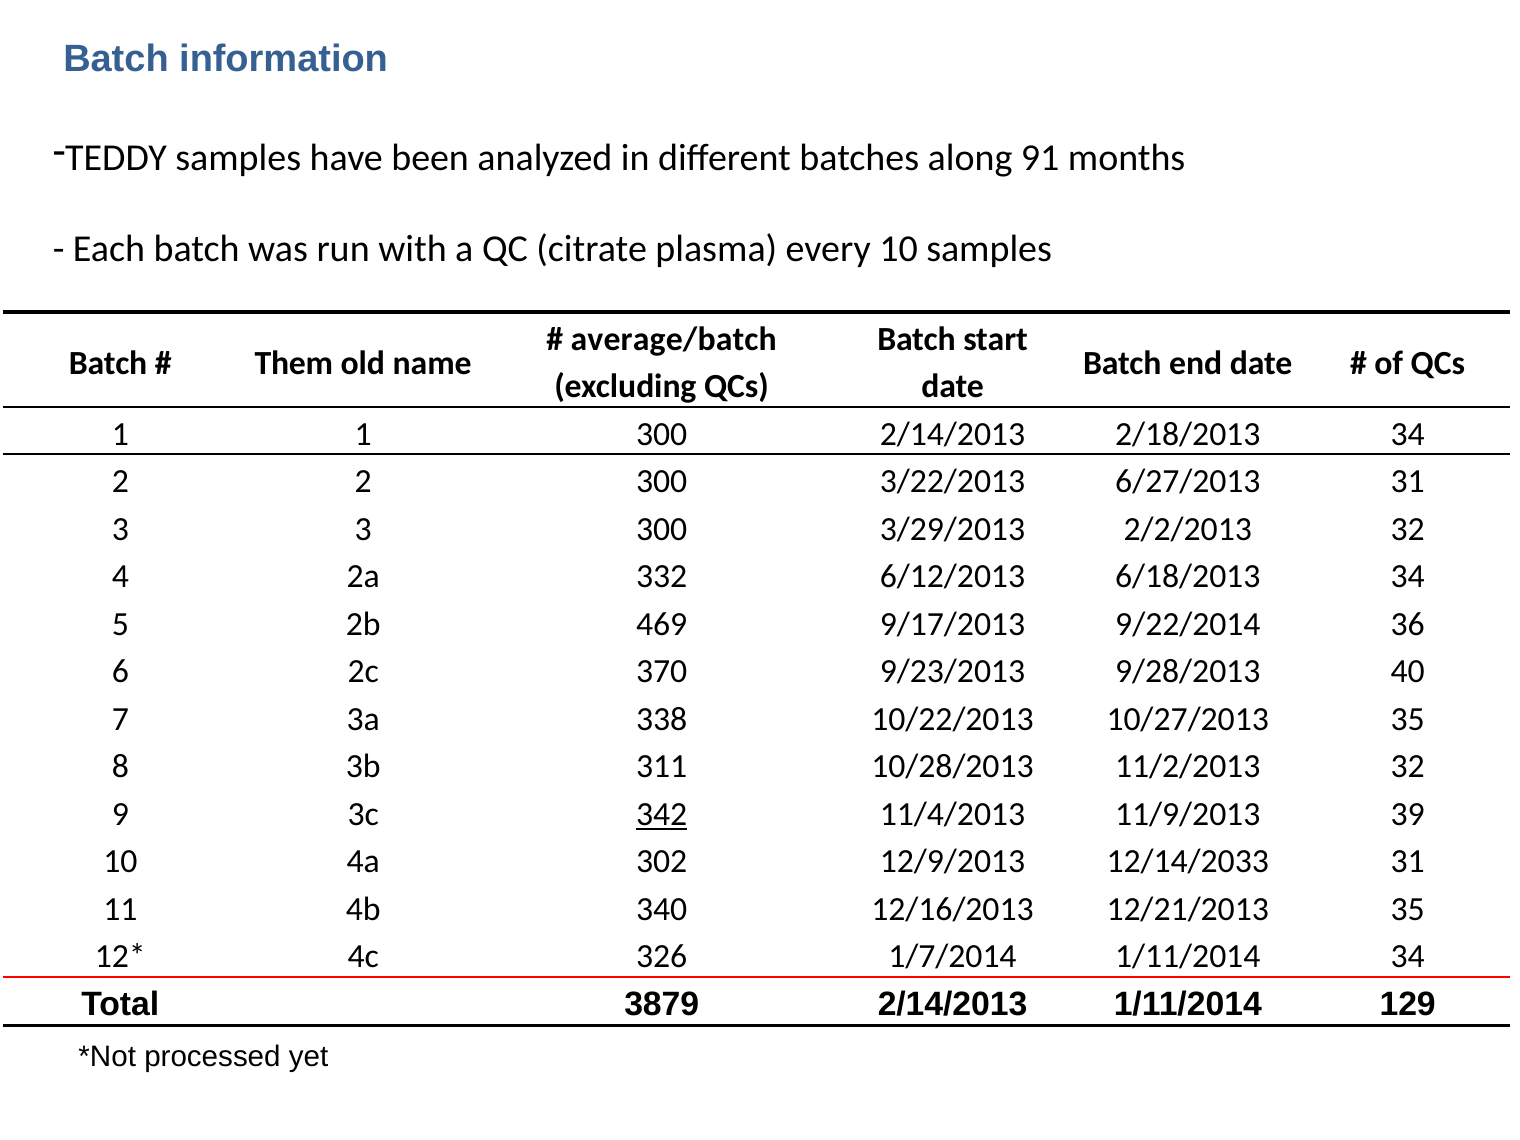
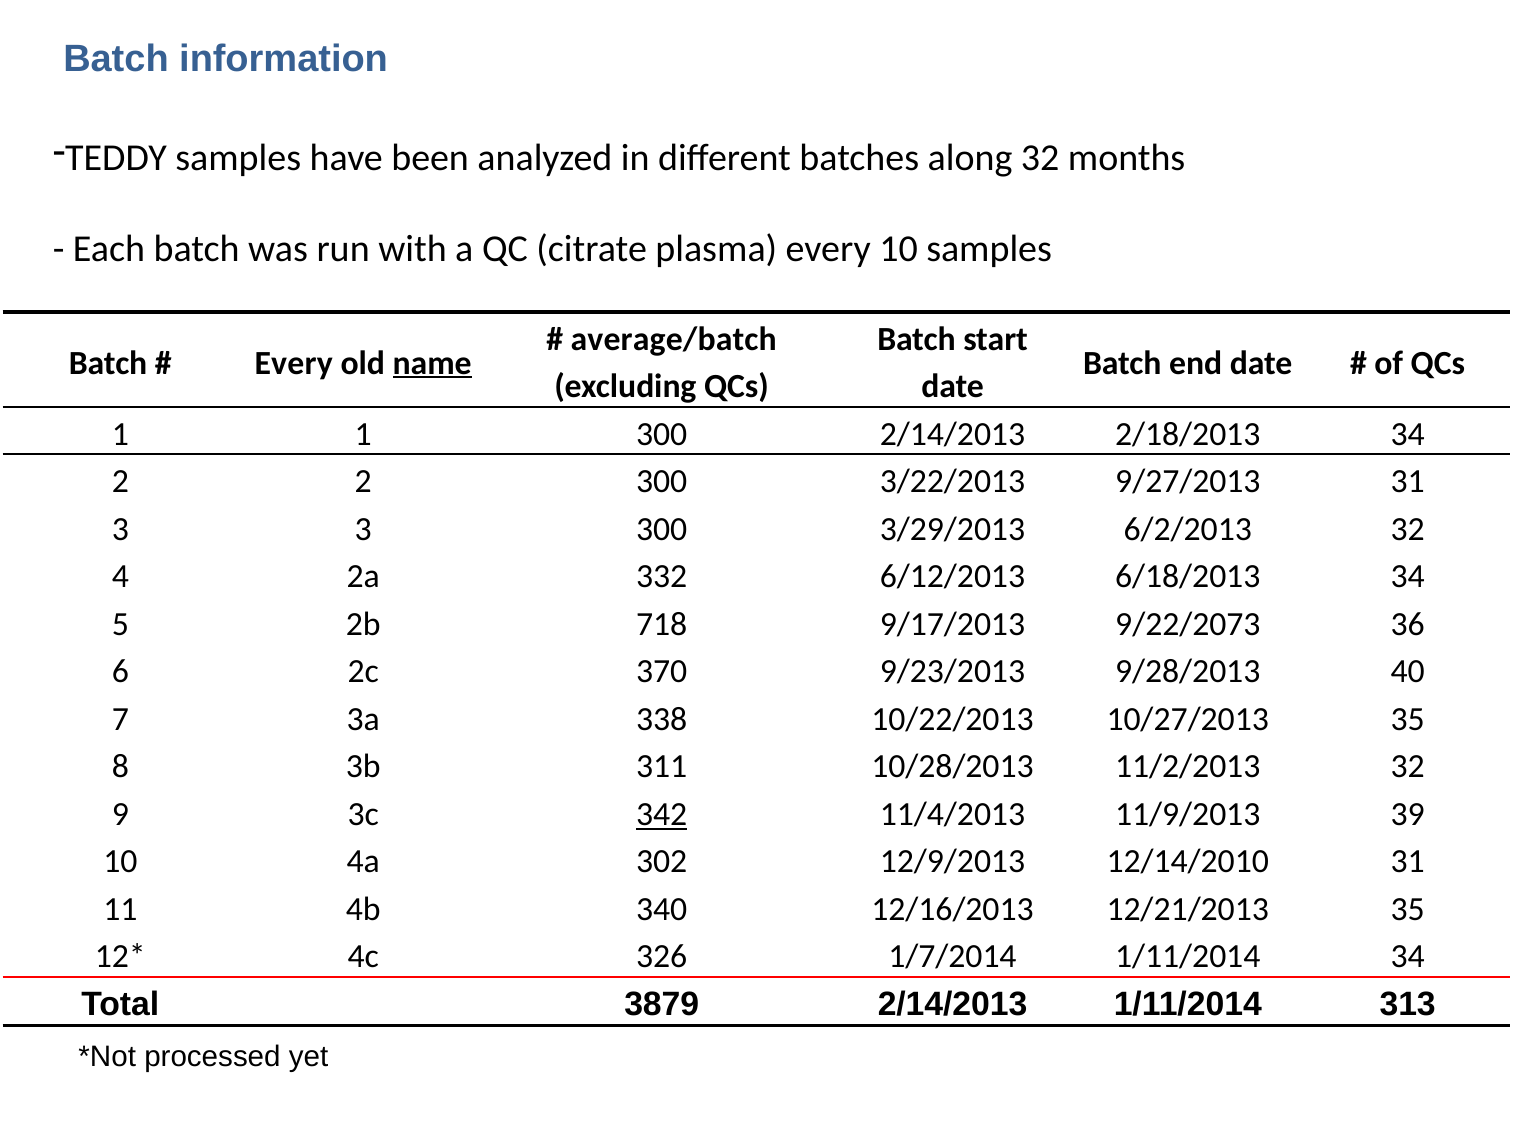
along 91: 91 -> 32 (1040, 158)
Them: Them -> Every (294, 363)
name underline: none -> present (432, 363)
6/27/2013: 6/27/2013 -> 9/27/2013 (1188, 482)
2/2/2013: 2/2/2013 -> 6/2/2013 (1188, 529)
469: 469 -> 718 (662, 624)
9/22/2014: 9/22/2014 -> 9/22/2073 (1188, 624)
12/14/2033: 12/14/2033 -> 12/14/2010 (1188, 862)
129: 129 -> 313 (1408, 1005)
